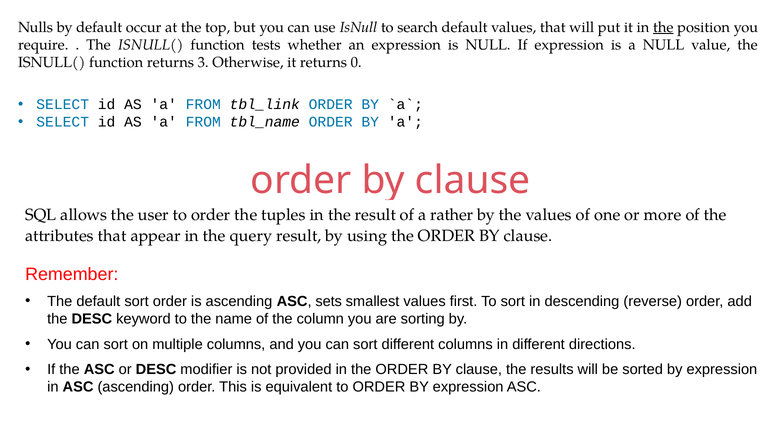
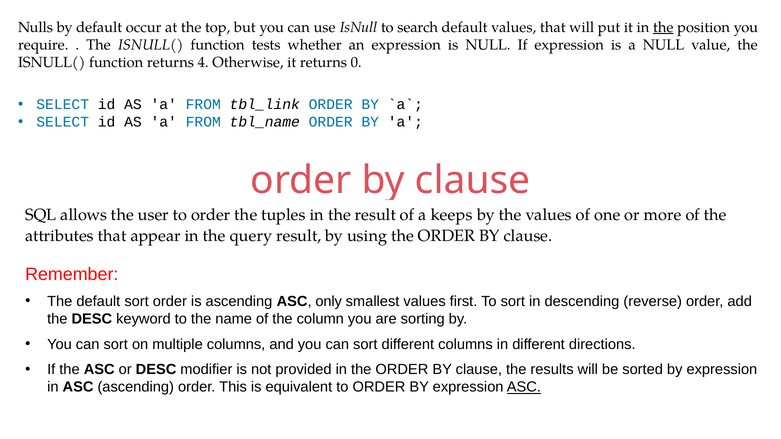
3: 3 -> 4 (203, 62)
rather: rather -> keeps (452, 215)
sets: sets -> only (329, 302)
ASC underline: none -> present (524, 387)
